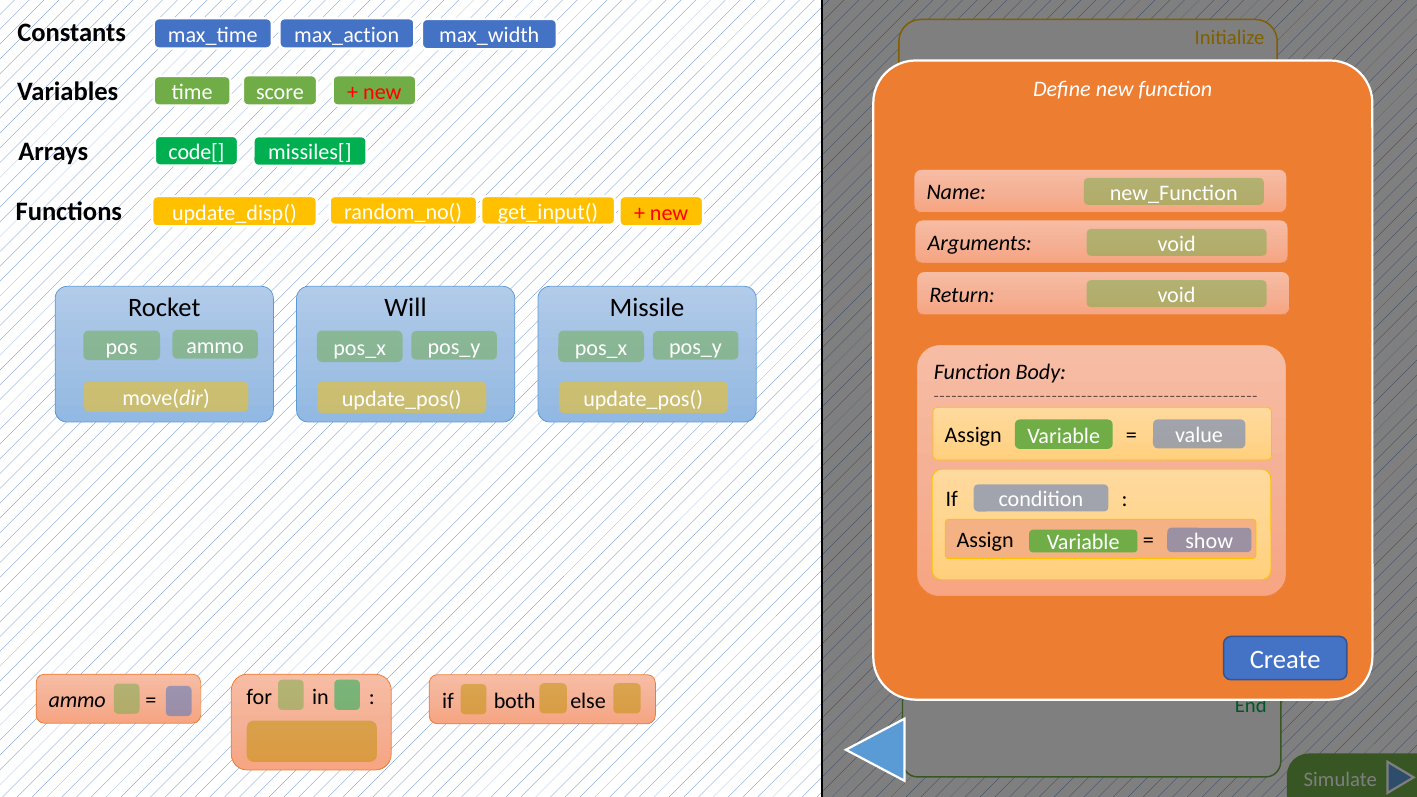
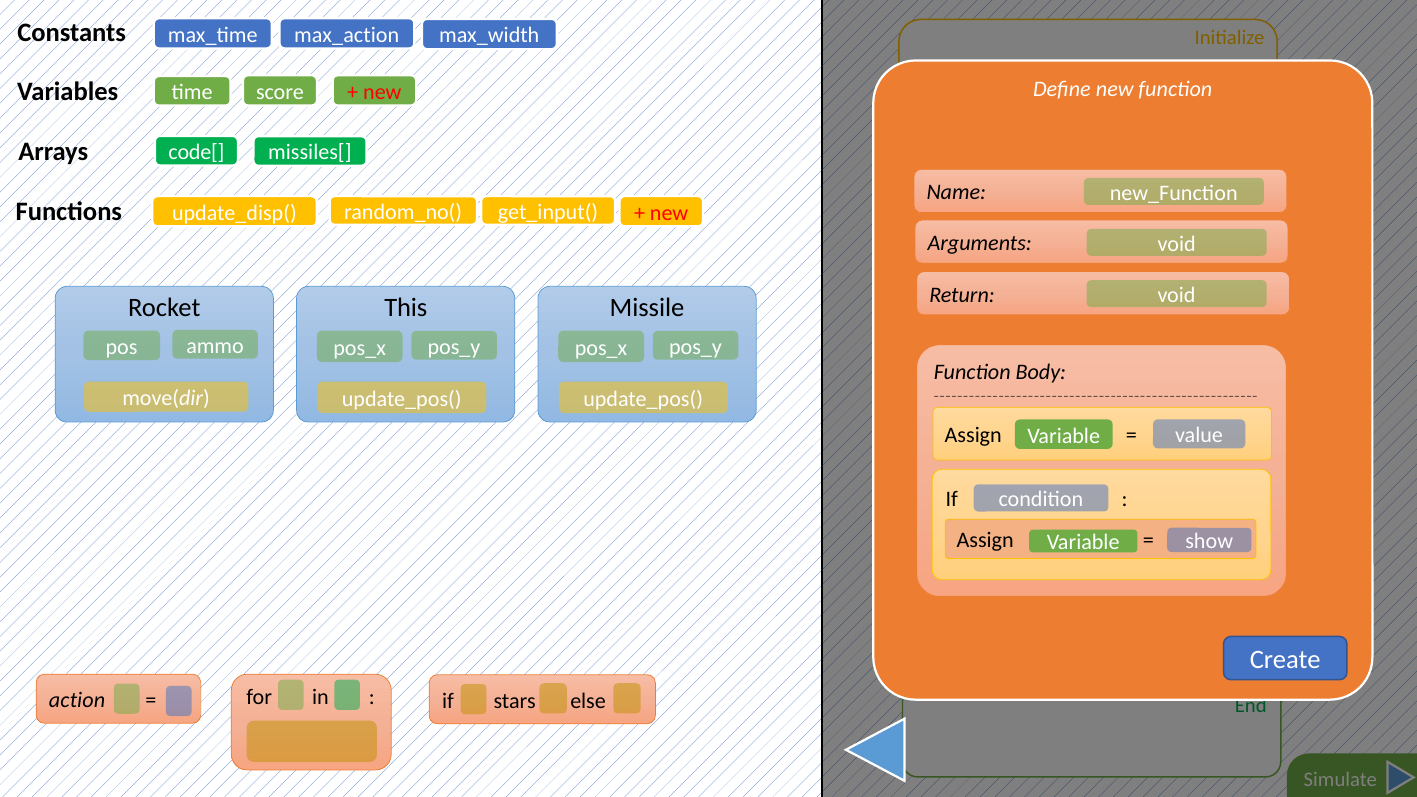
Will: Will -> This (406, 308)
if both: both -> stars (515, 701)
ammo: ammo -> action (77, 700)
